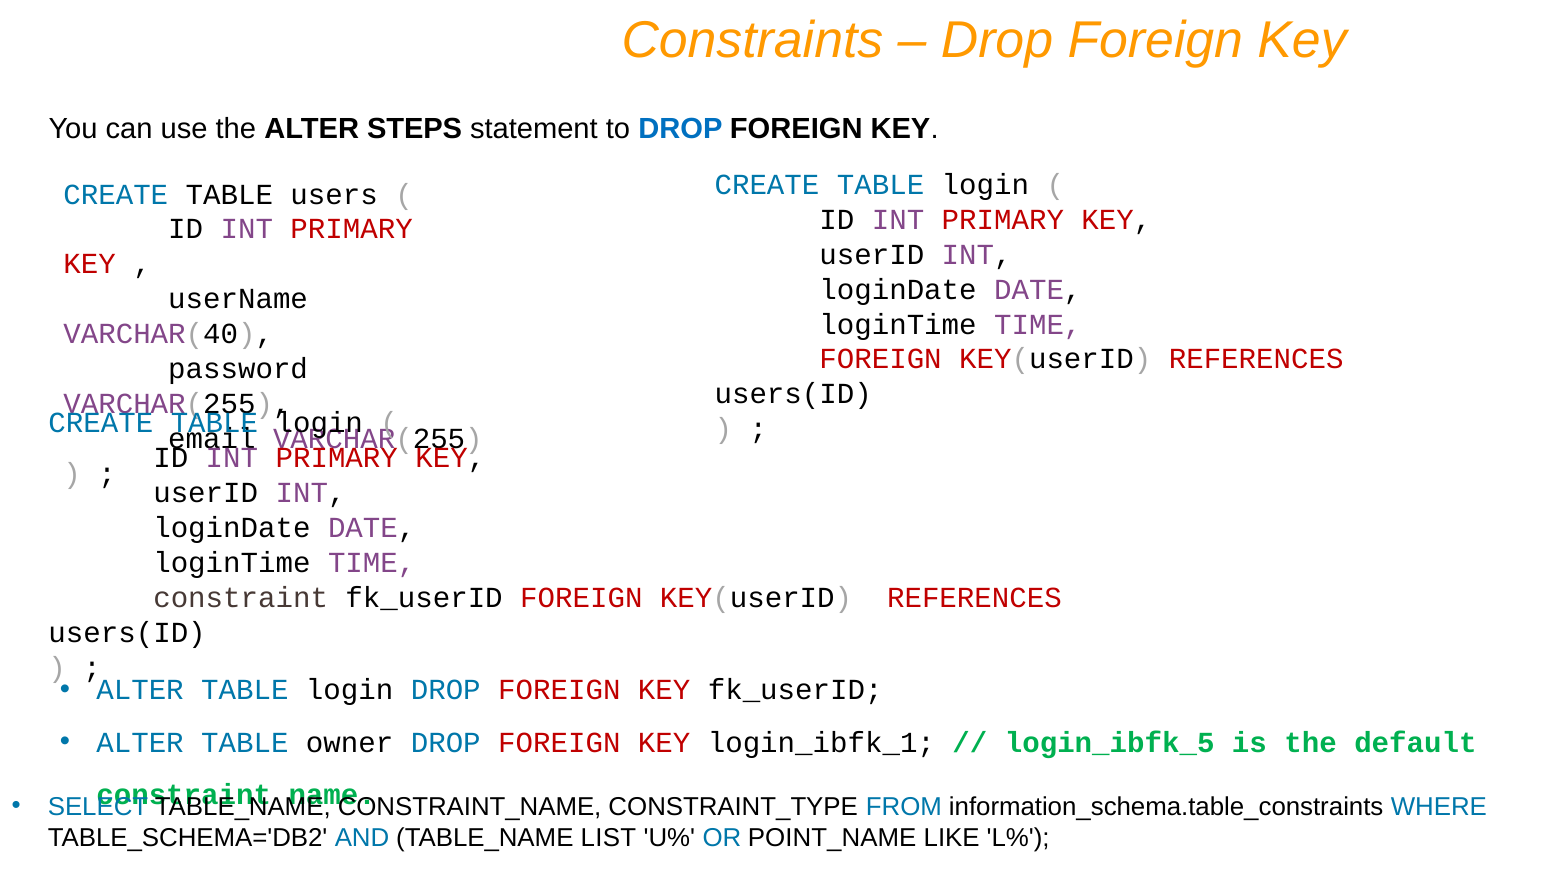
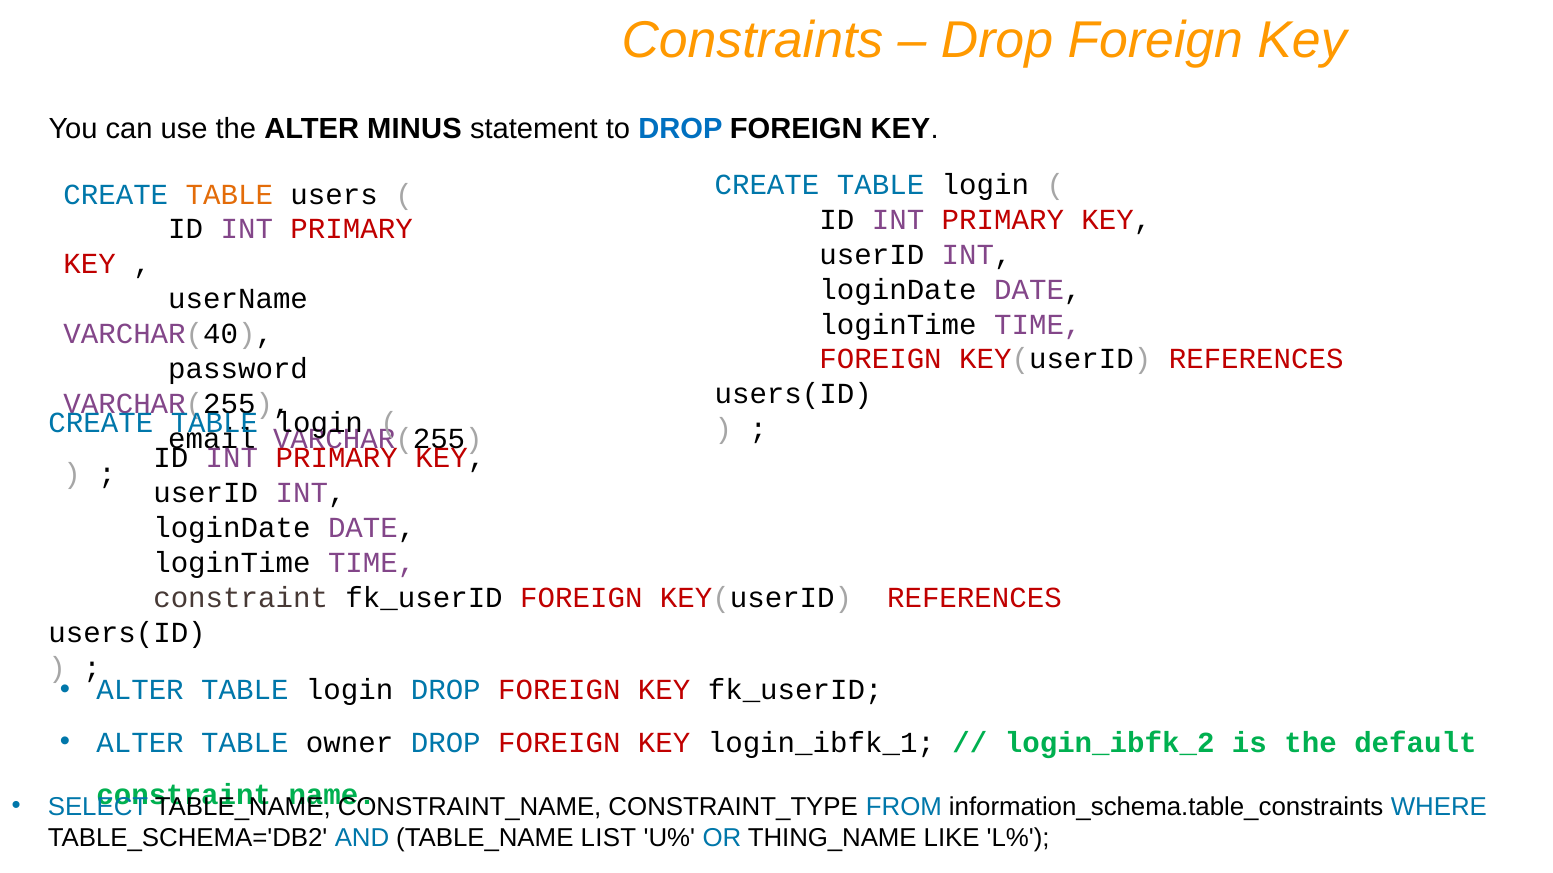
STEPS: STEPS -> MINUS (415, 129)
TABLE colour: black -> orange (229, 195)
login_ibfk_5: login_ibfk_5 -> login_ibfk_2 (1110, 743)
POINT_NAME: POINT_NAME -> THING_NAME (832, 838)
